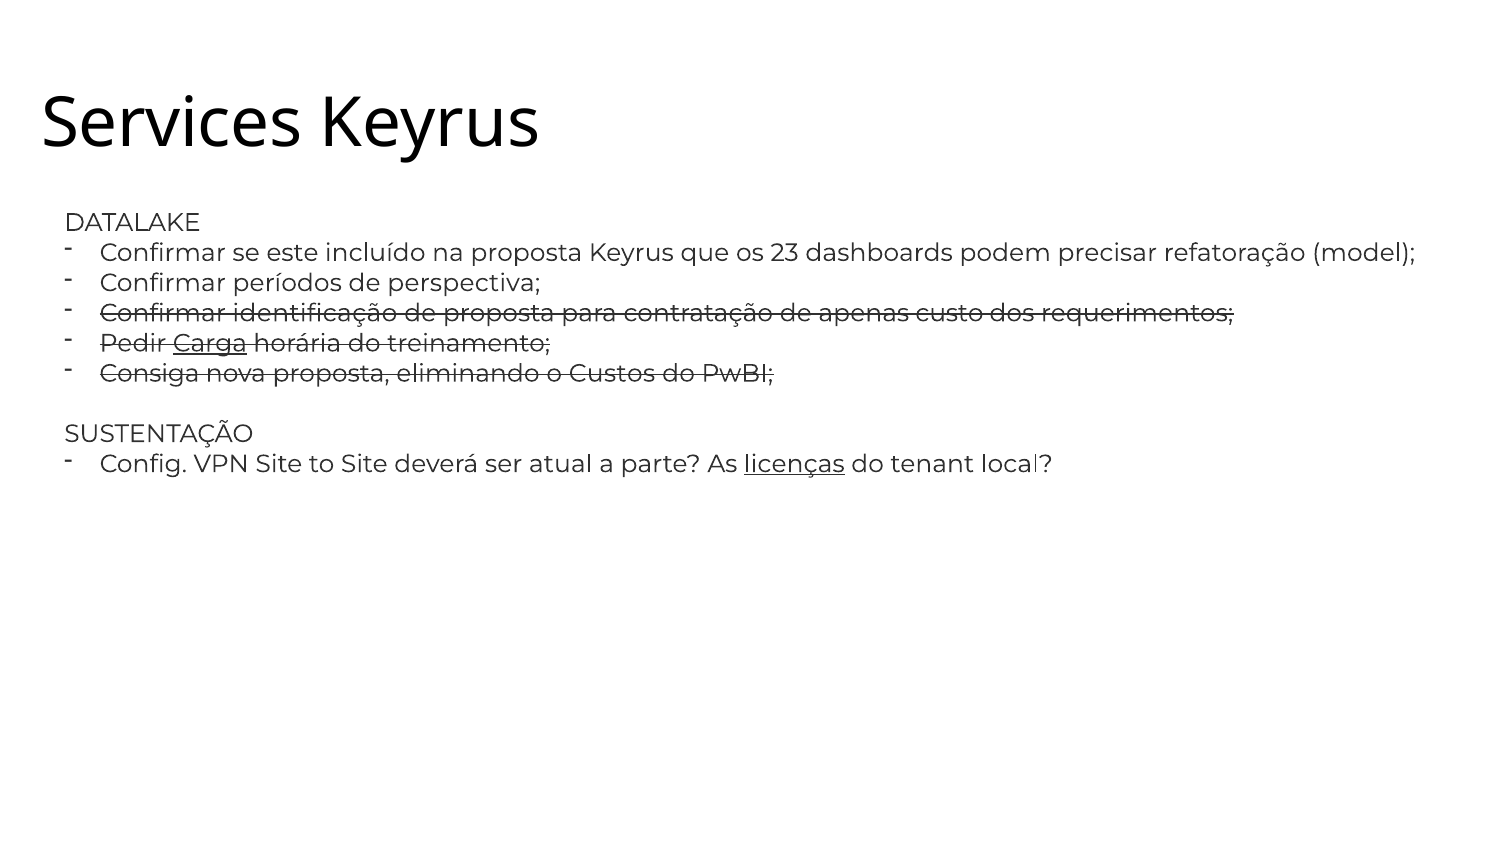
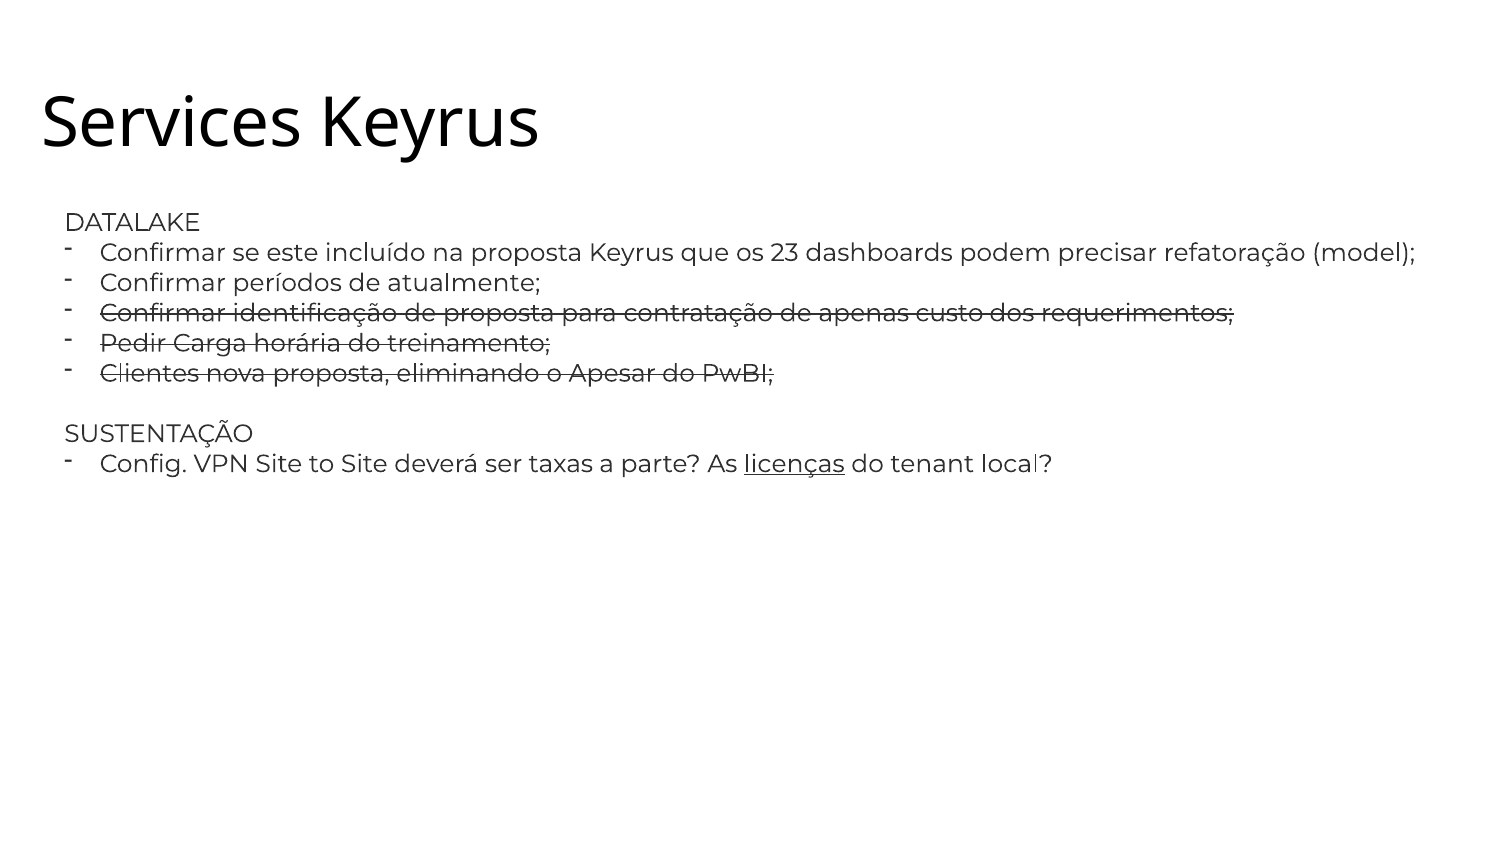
perspectiva: perspectiva -> atualmente (464, 283)
Carga underline: present -> none (210, 343)
Consiga: Consiga -> Clientes (149, 374)
Custos: Custos -> Apesar (612, 374)
atual: atual -> taxas (561, 464)
